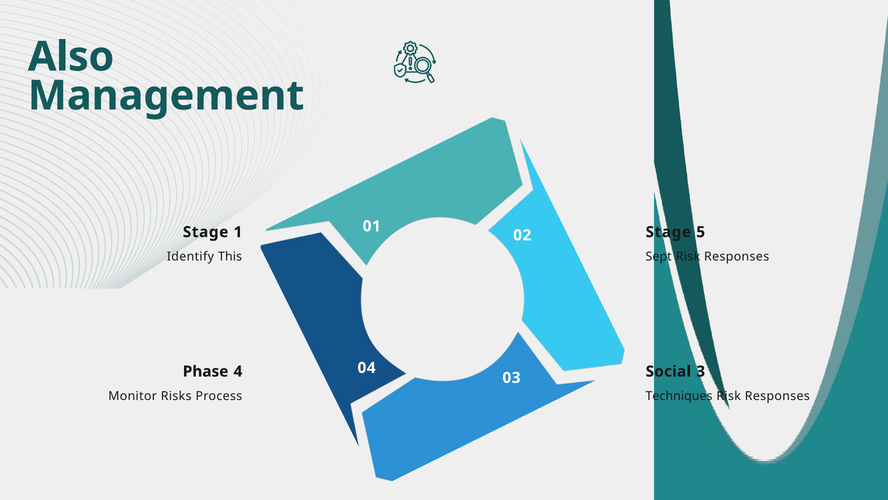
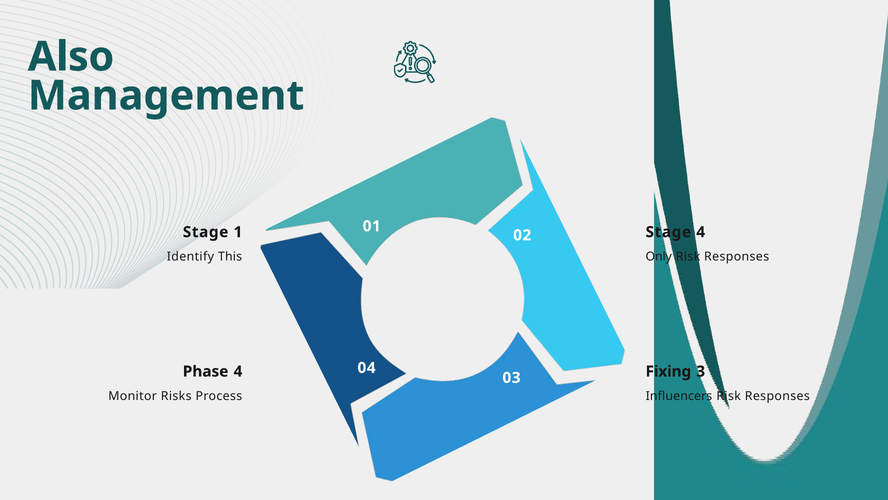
Stage 5: 5 -> 4 (701, 232)
Sept: Sept -> Only (659, 256)
Social: Social -> Fixing (668, 371)
Techniques: Techniques -> Influencers (679, 396)
